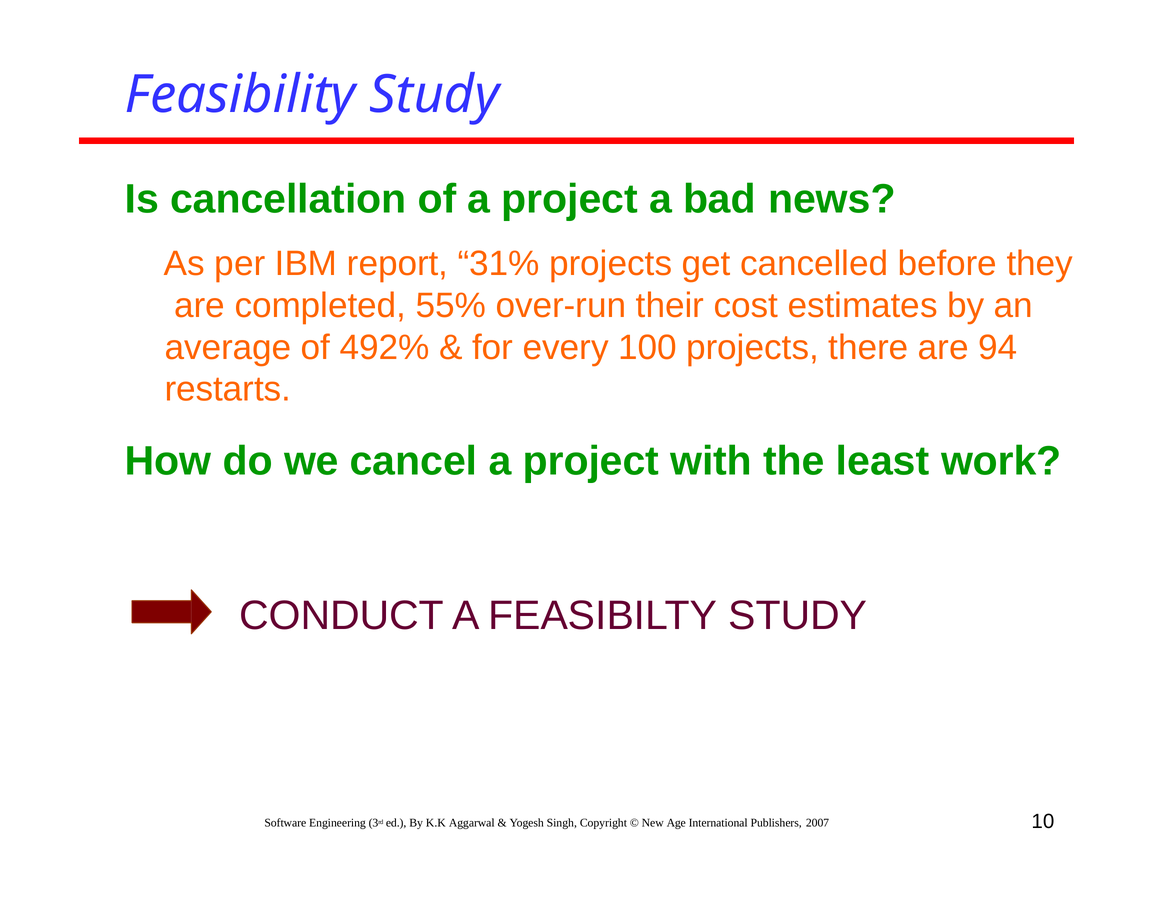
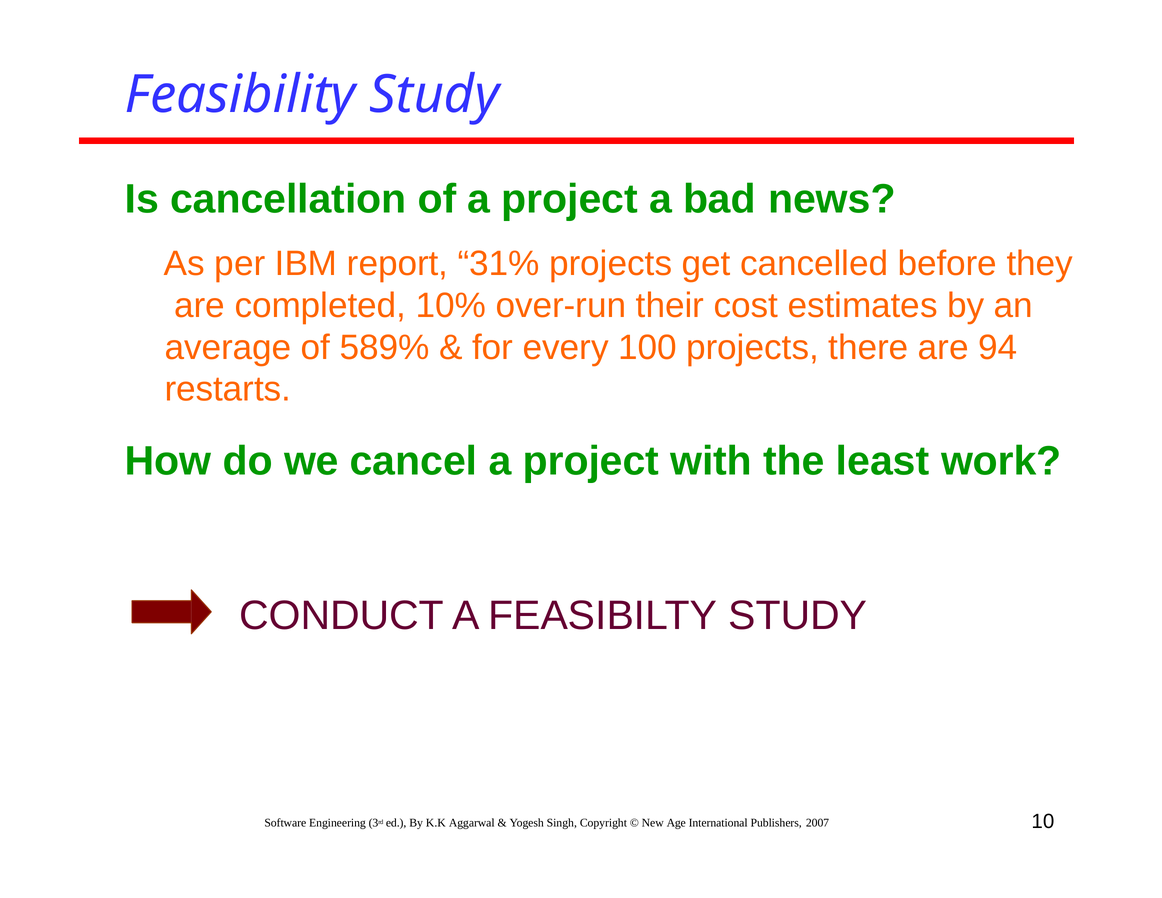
55%: 55% -> 10% (451, 306)
492%: 492% -> 589% (385, 347)
